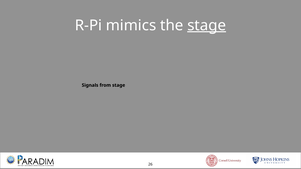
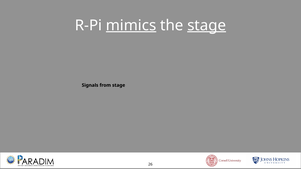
mimics underline: none -> present (131, 25)
